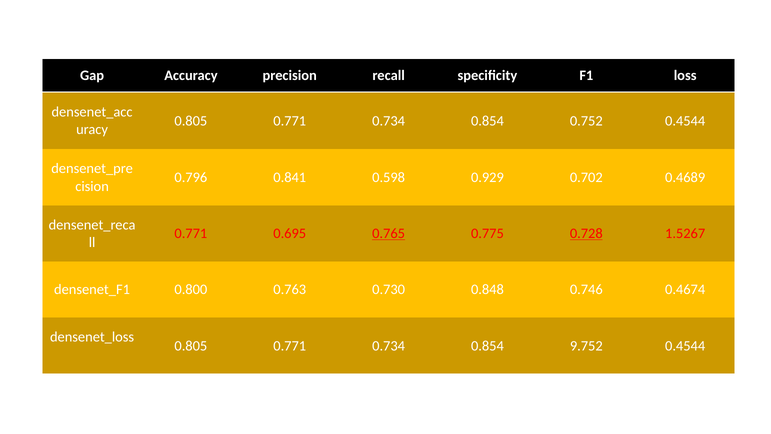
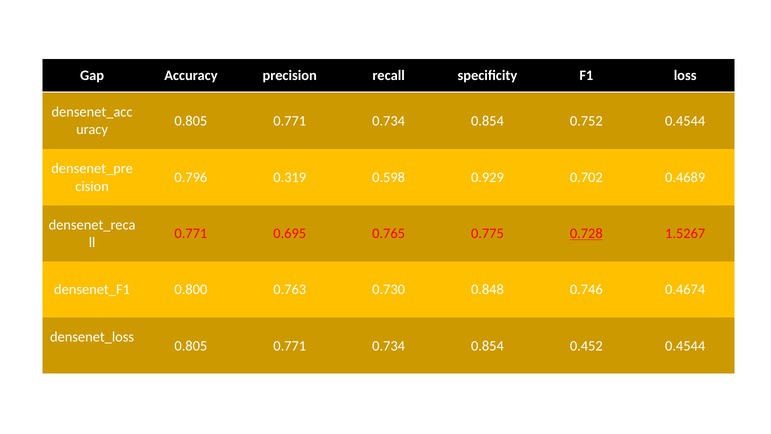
0.841: 0.841 -> 0.319 (290, 177)
0.765 underline: present -> none (389, 233)
9.752: 9.752 -> 0.452 (586, 346)
